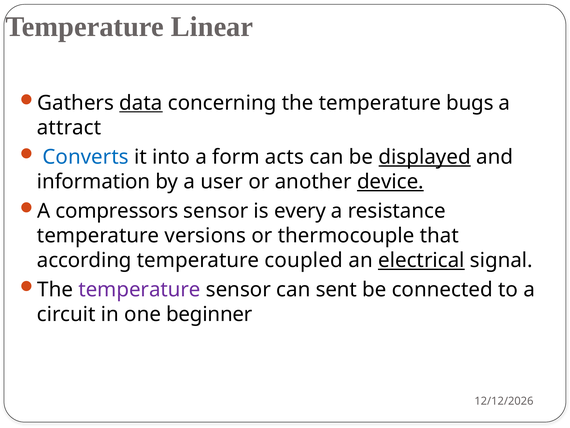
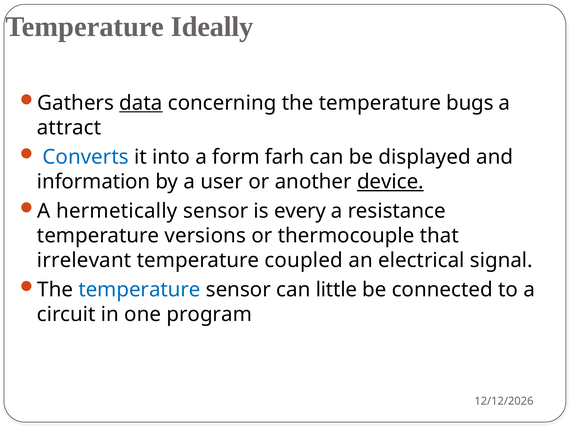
Linear: Linear -> Ideally (212, 27)
acts: acts -> farh (285, 157)
displayed underline: present -> none (425, 157)
compressors: compressors -> hermetically (117, 211)
according: according -> irrelevant (84, 260)
electrical underline: present -> none (421, 260)
temperature colour: purple -> blue (139, 289)
sent: sent -> little (336, 289)
beginner: beginner -> program (209, 314)
